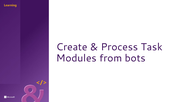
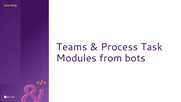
Create: Create -> Teams (72, 47)
